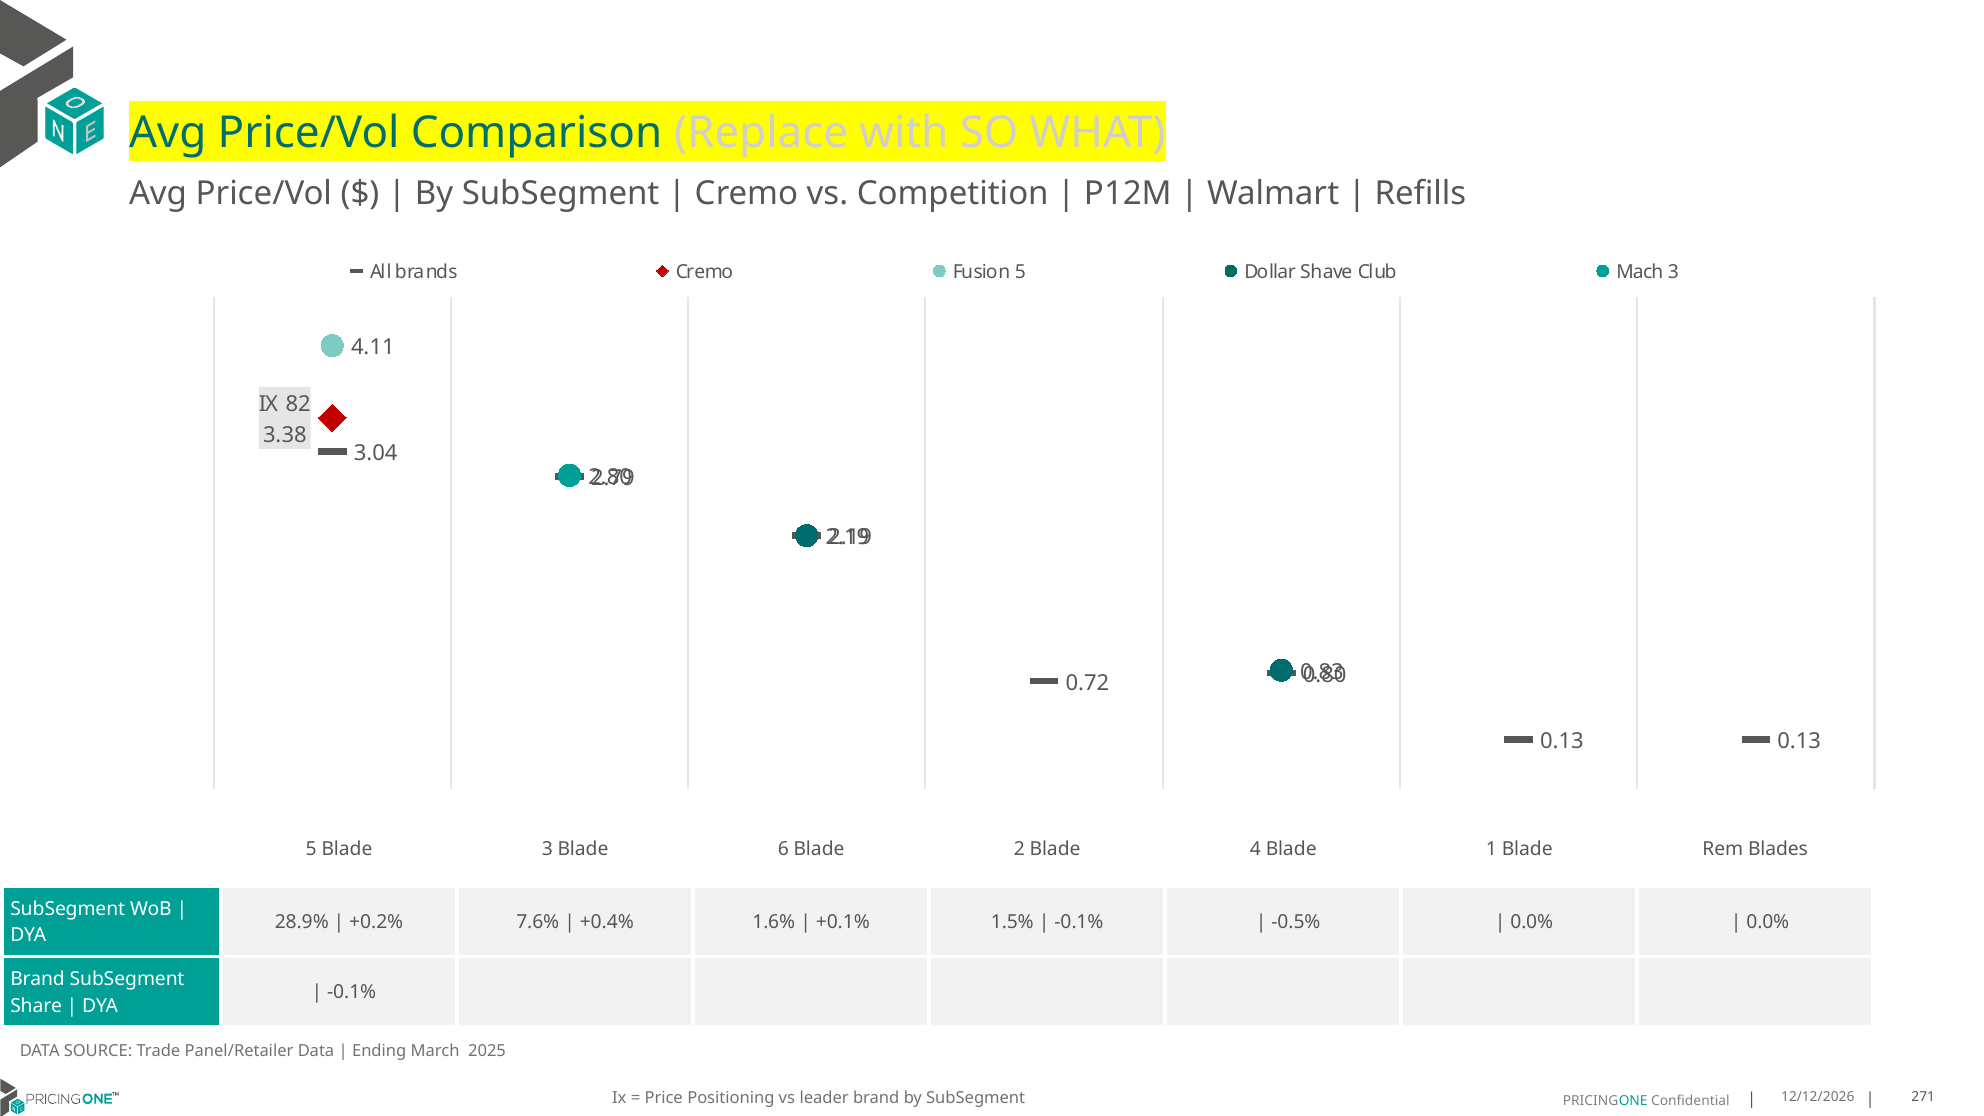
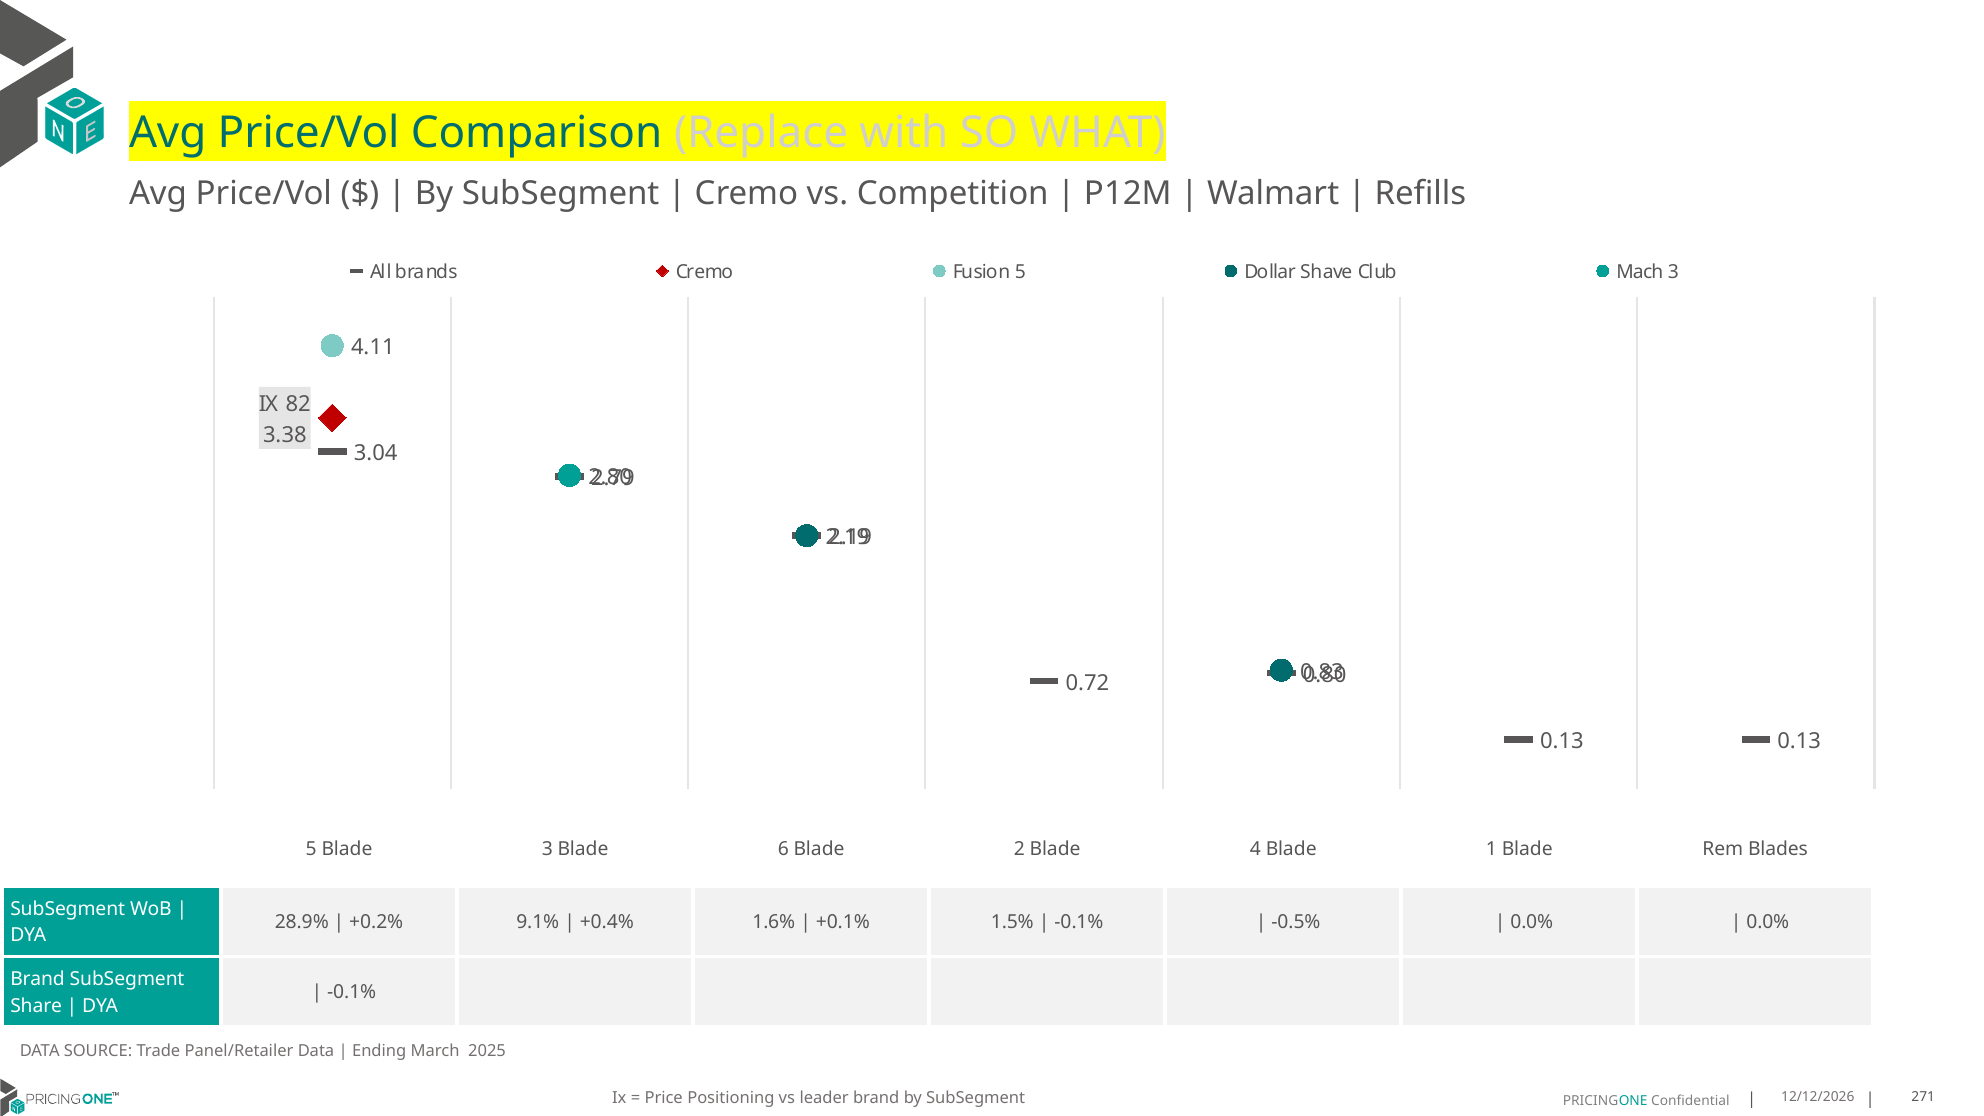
7.6%: 7.6% -> 9.1% (538, 922)
